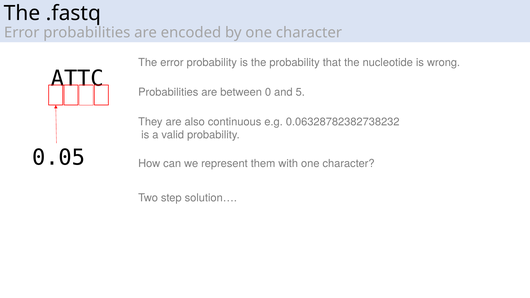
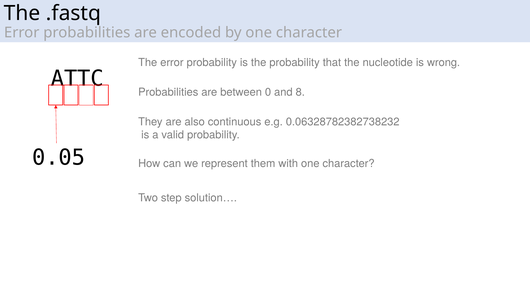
5: 5 -> 8 (300, 92)
